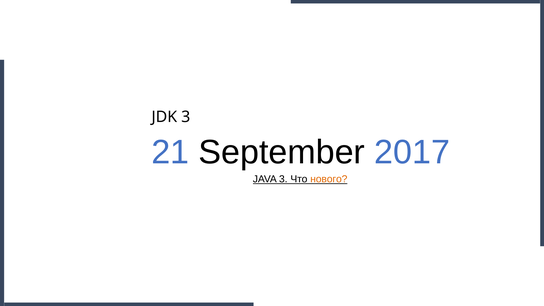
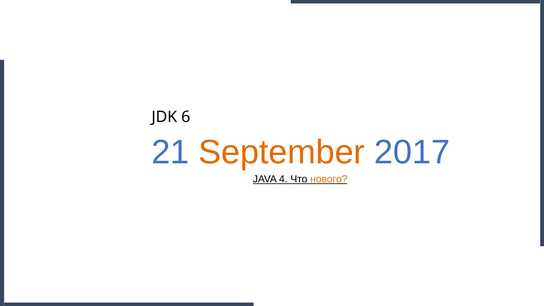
JDK 3: 3 -> 6 (186, 117)
September colour: black -> orange (282, 152)
JAVA 3: 3 -> 4 (283, 179)
